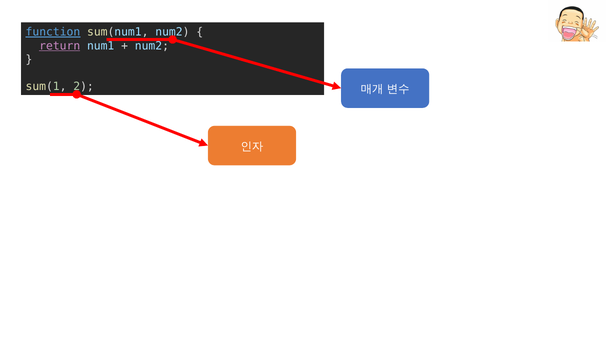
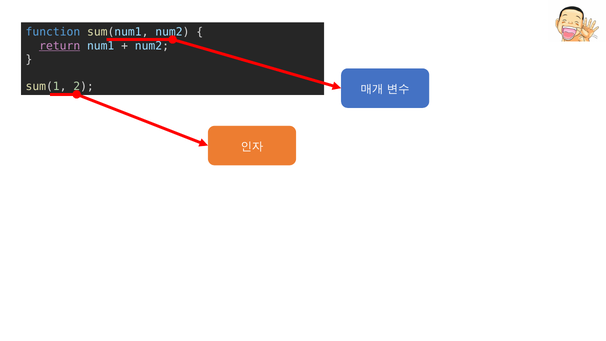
function underline: present -> none (53, 32)
